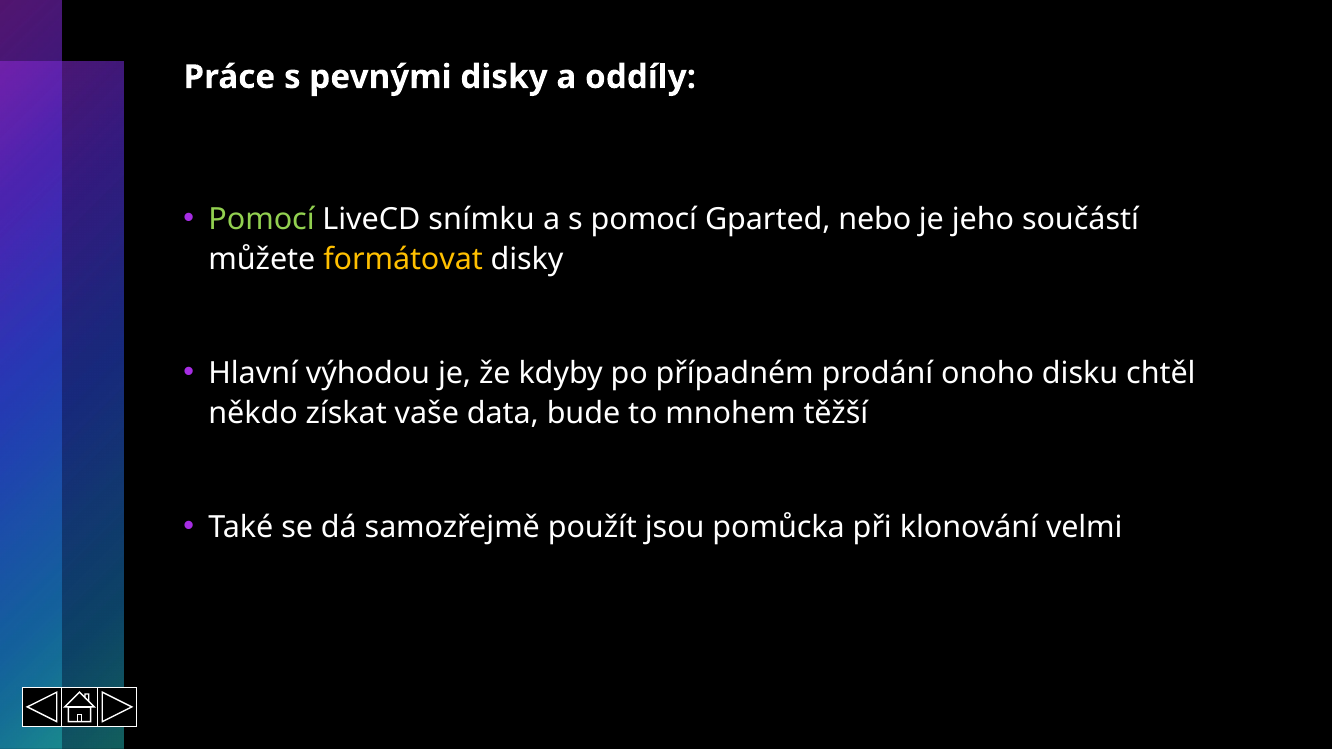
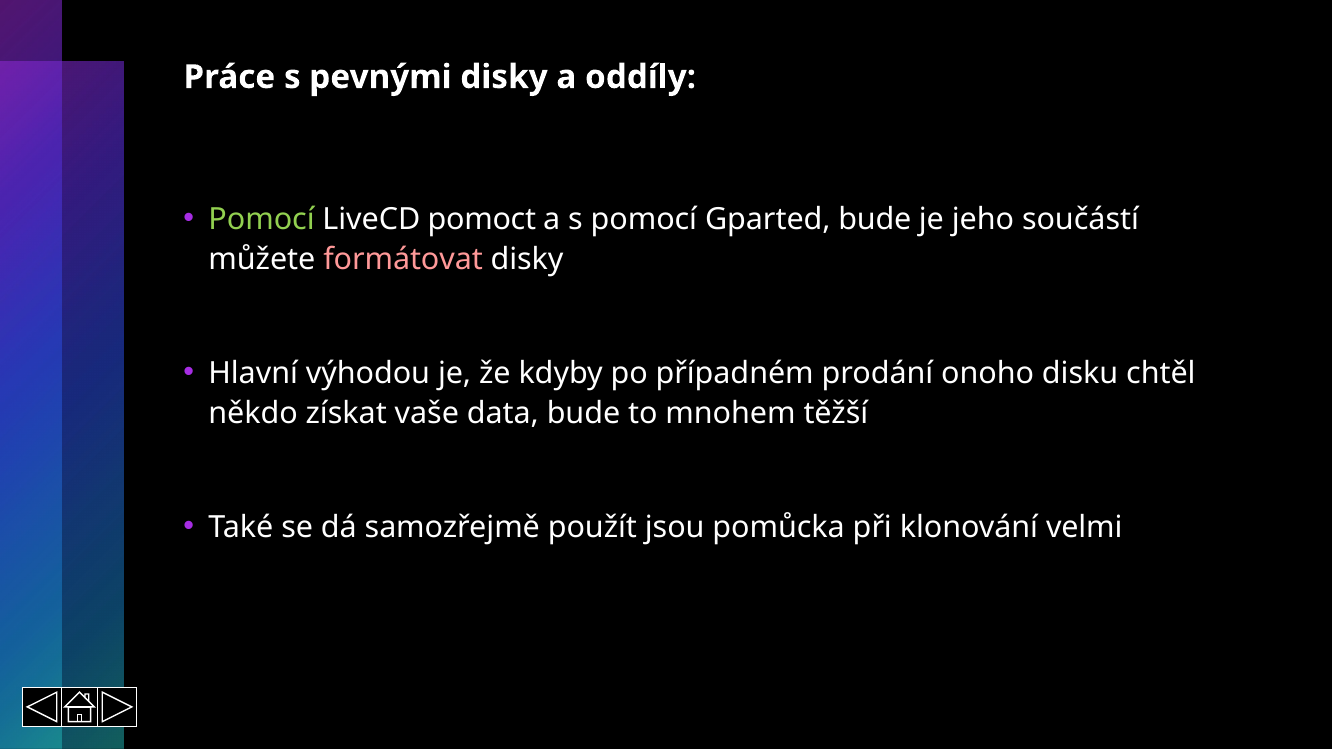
snímku: snímku -> pomoct (482, 220)
Gparted nebo: nebo -> bude (875, 220)
formátovat colour: yellow -> pink (403, 260)
